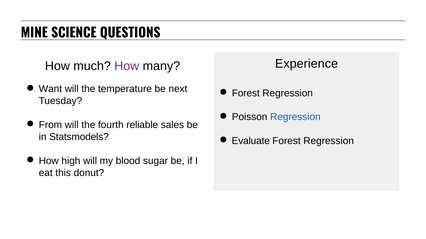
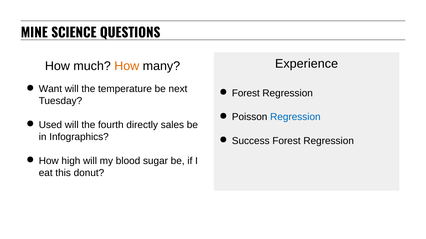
How colour: purple -> orange (127, 66)
From: From -> Used (50, 125)
reliable: reliable -> directly (142, 125)
Statsmodels: Statsmodels -> Infographics (79, 137)
Evaluate: Evaluate -> Success (251, 141)
